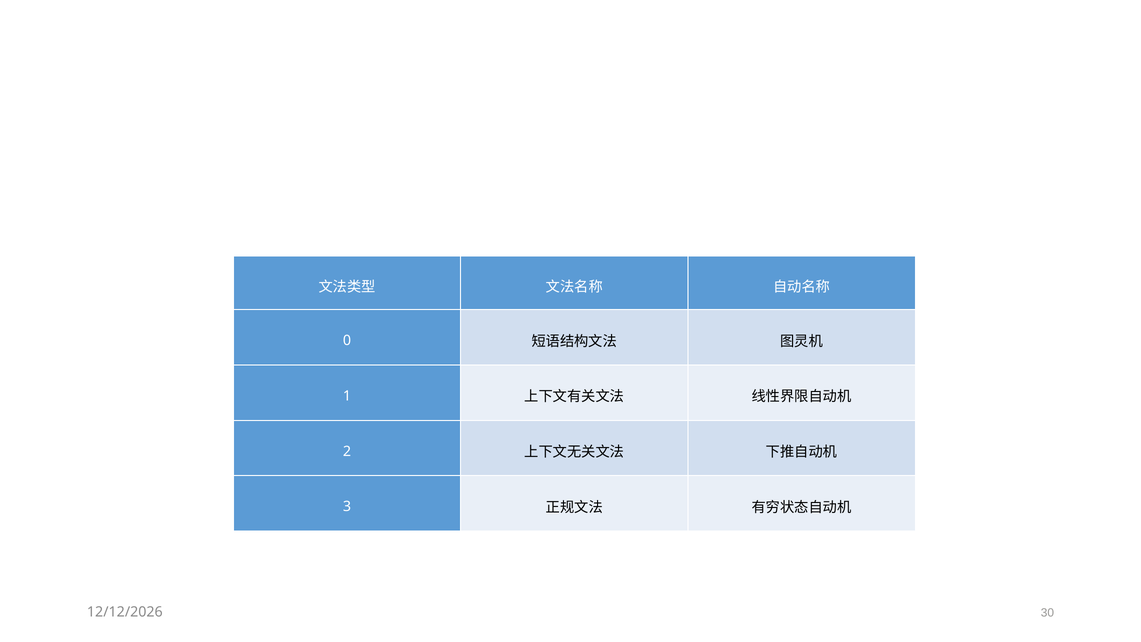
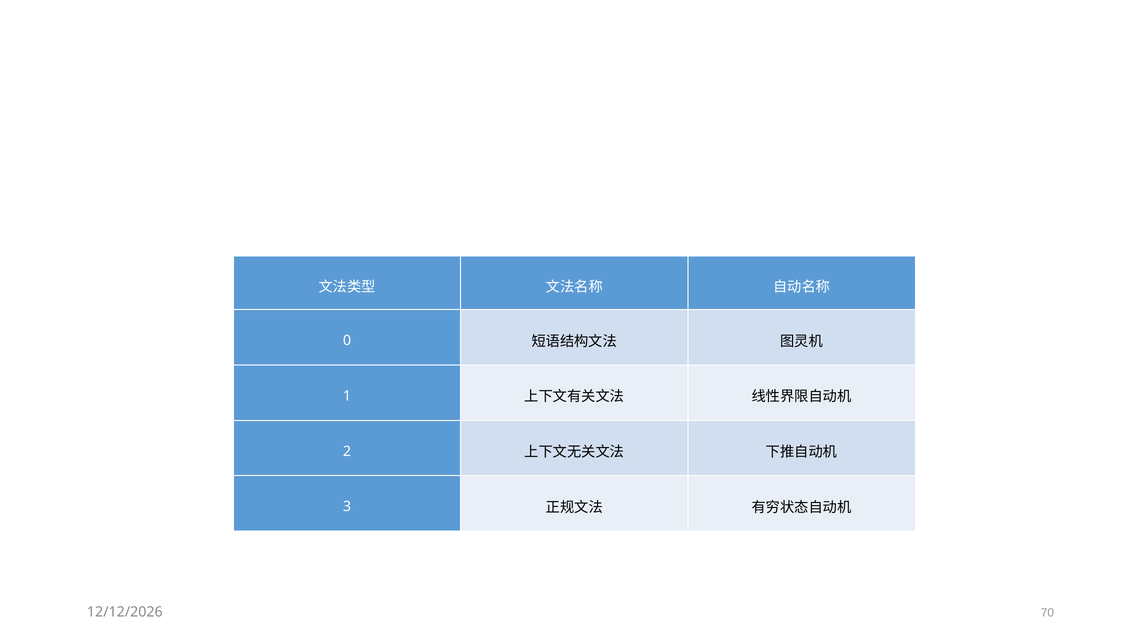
30: 30 -> 70 (1047, 613)
